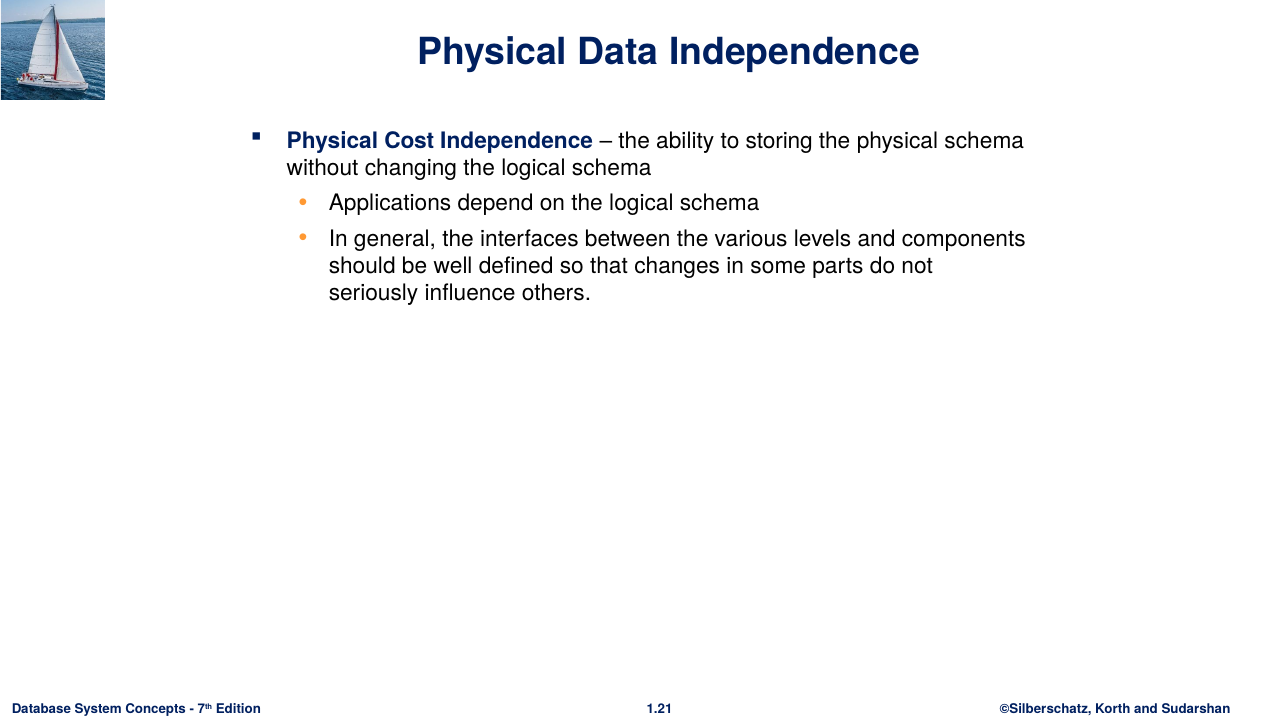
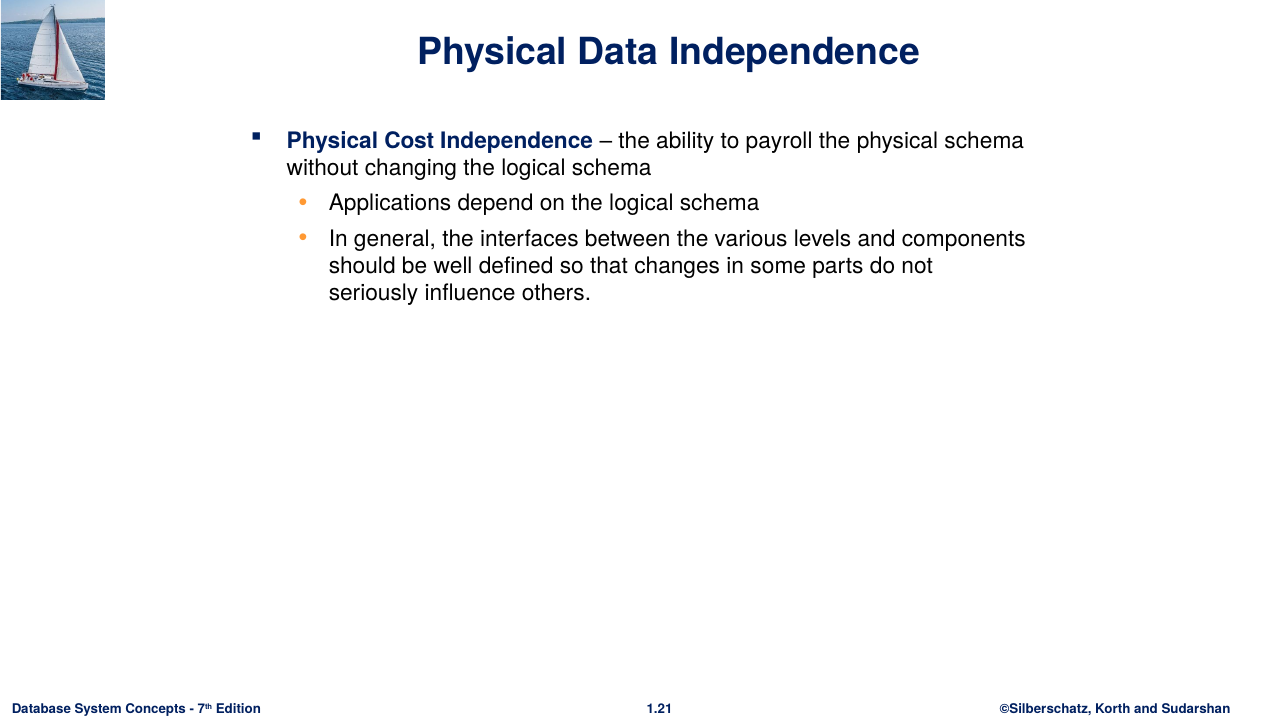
storing: storing -> payroll (779, 141)
